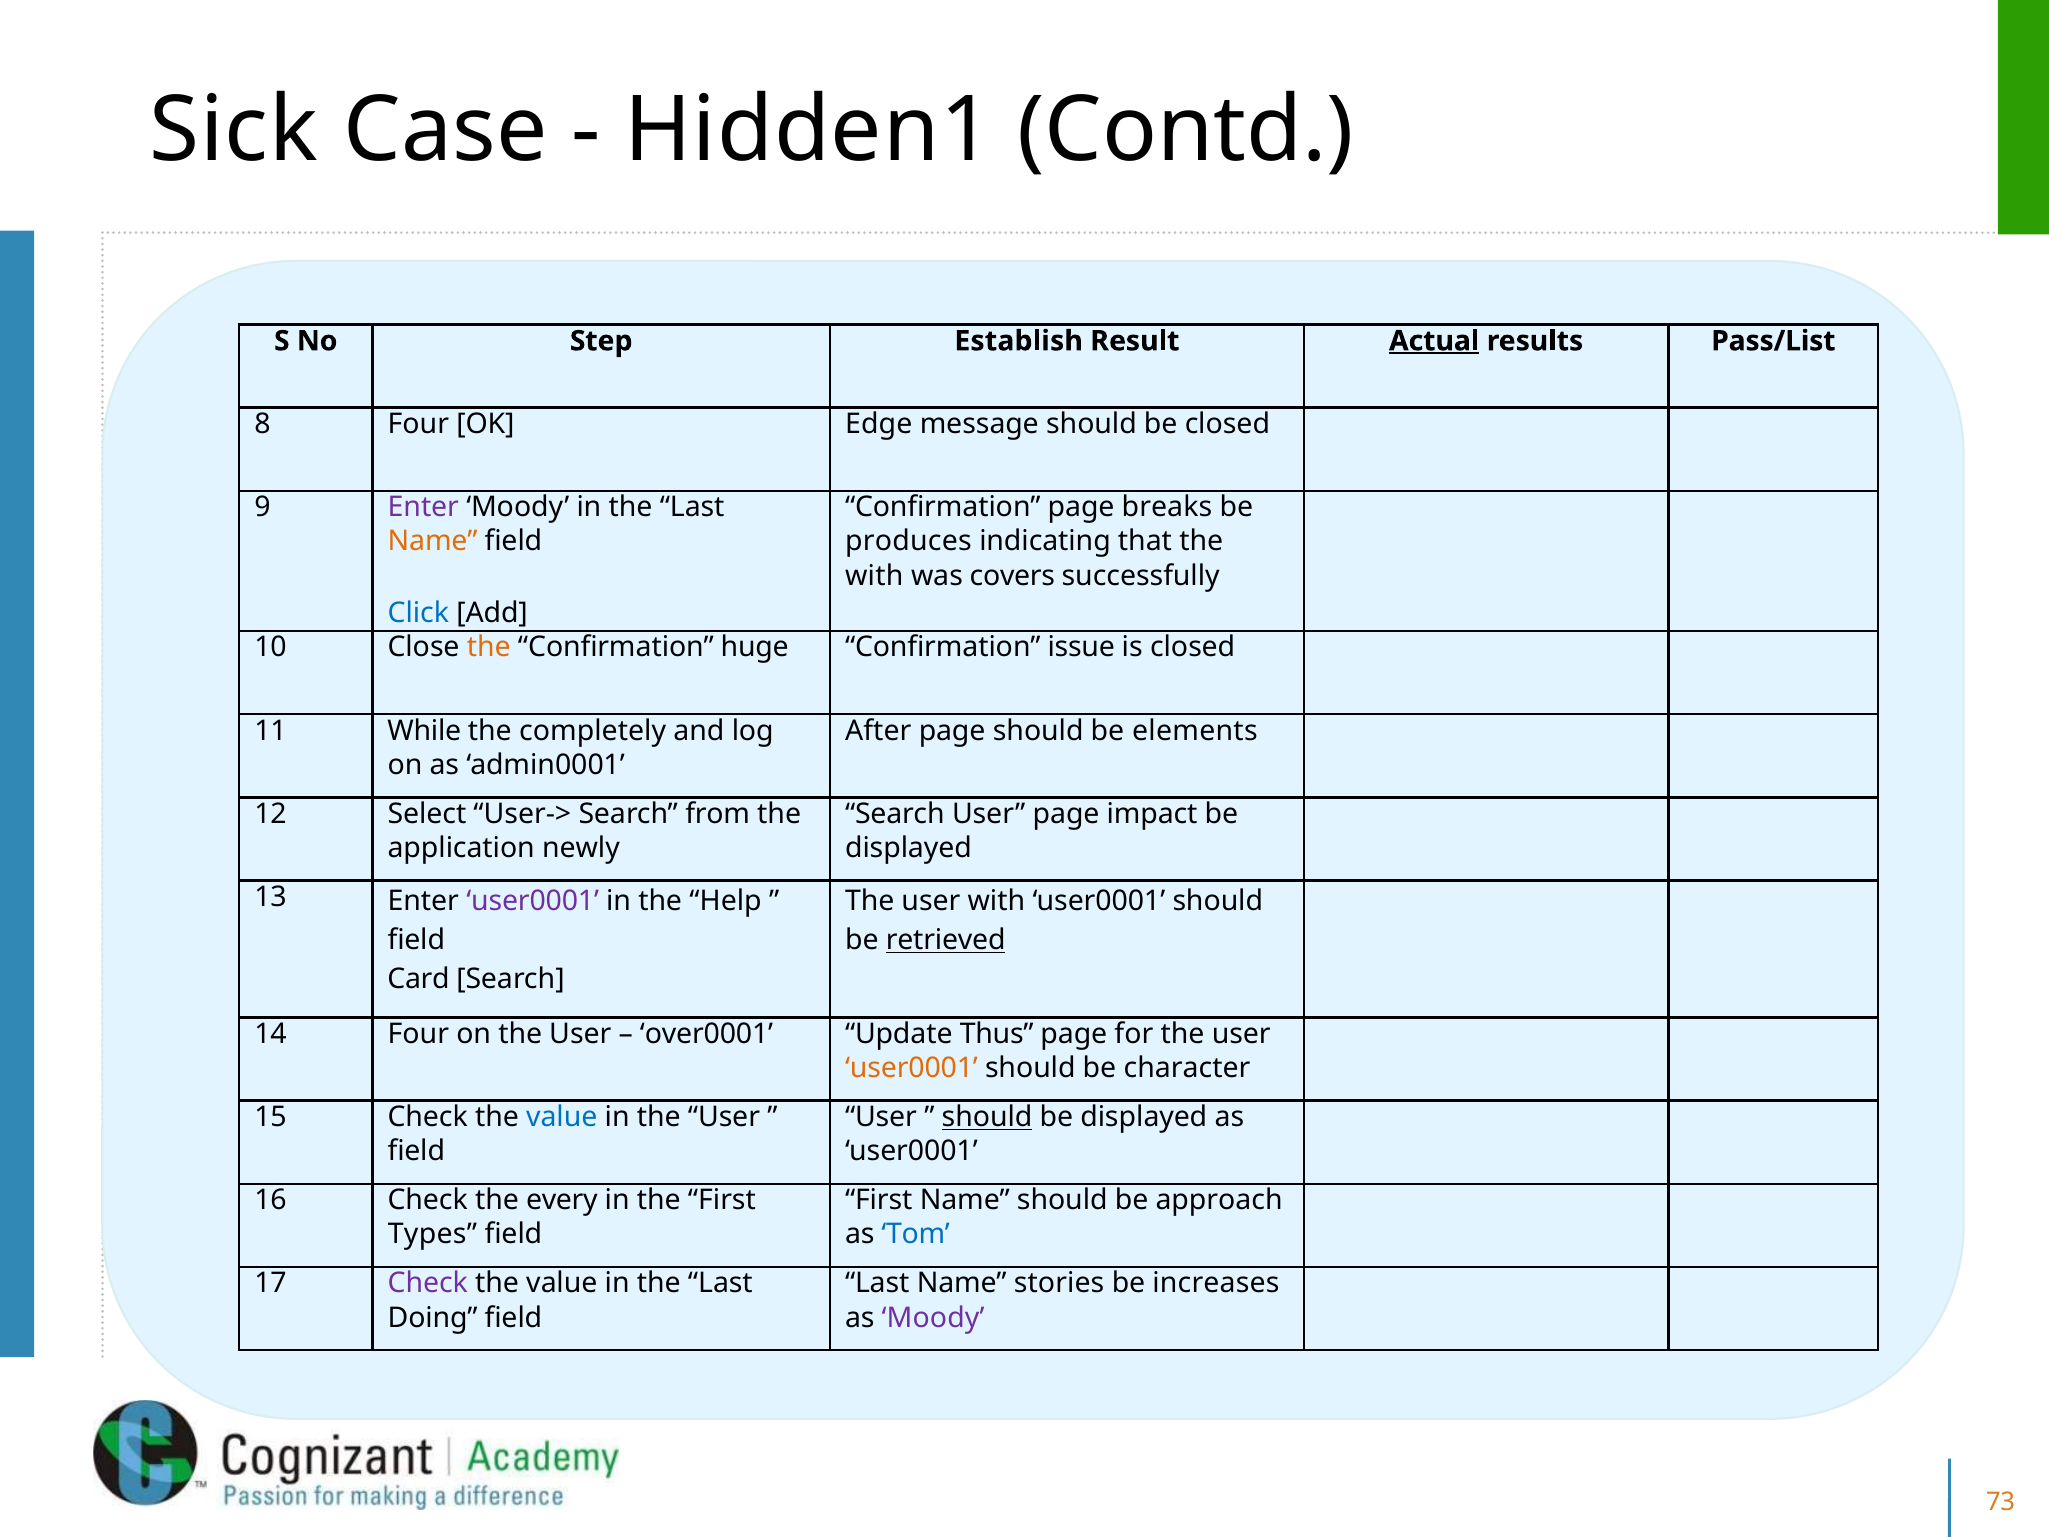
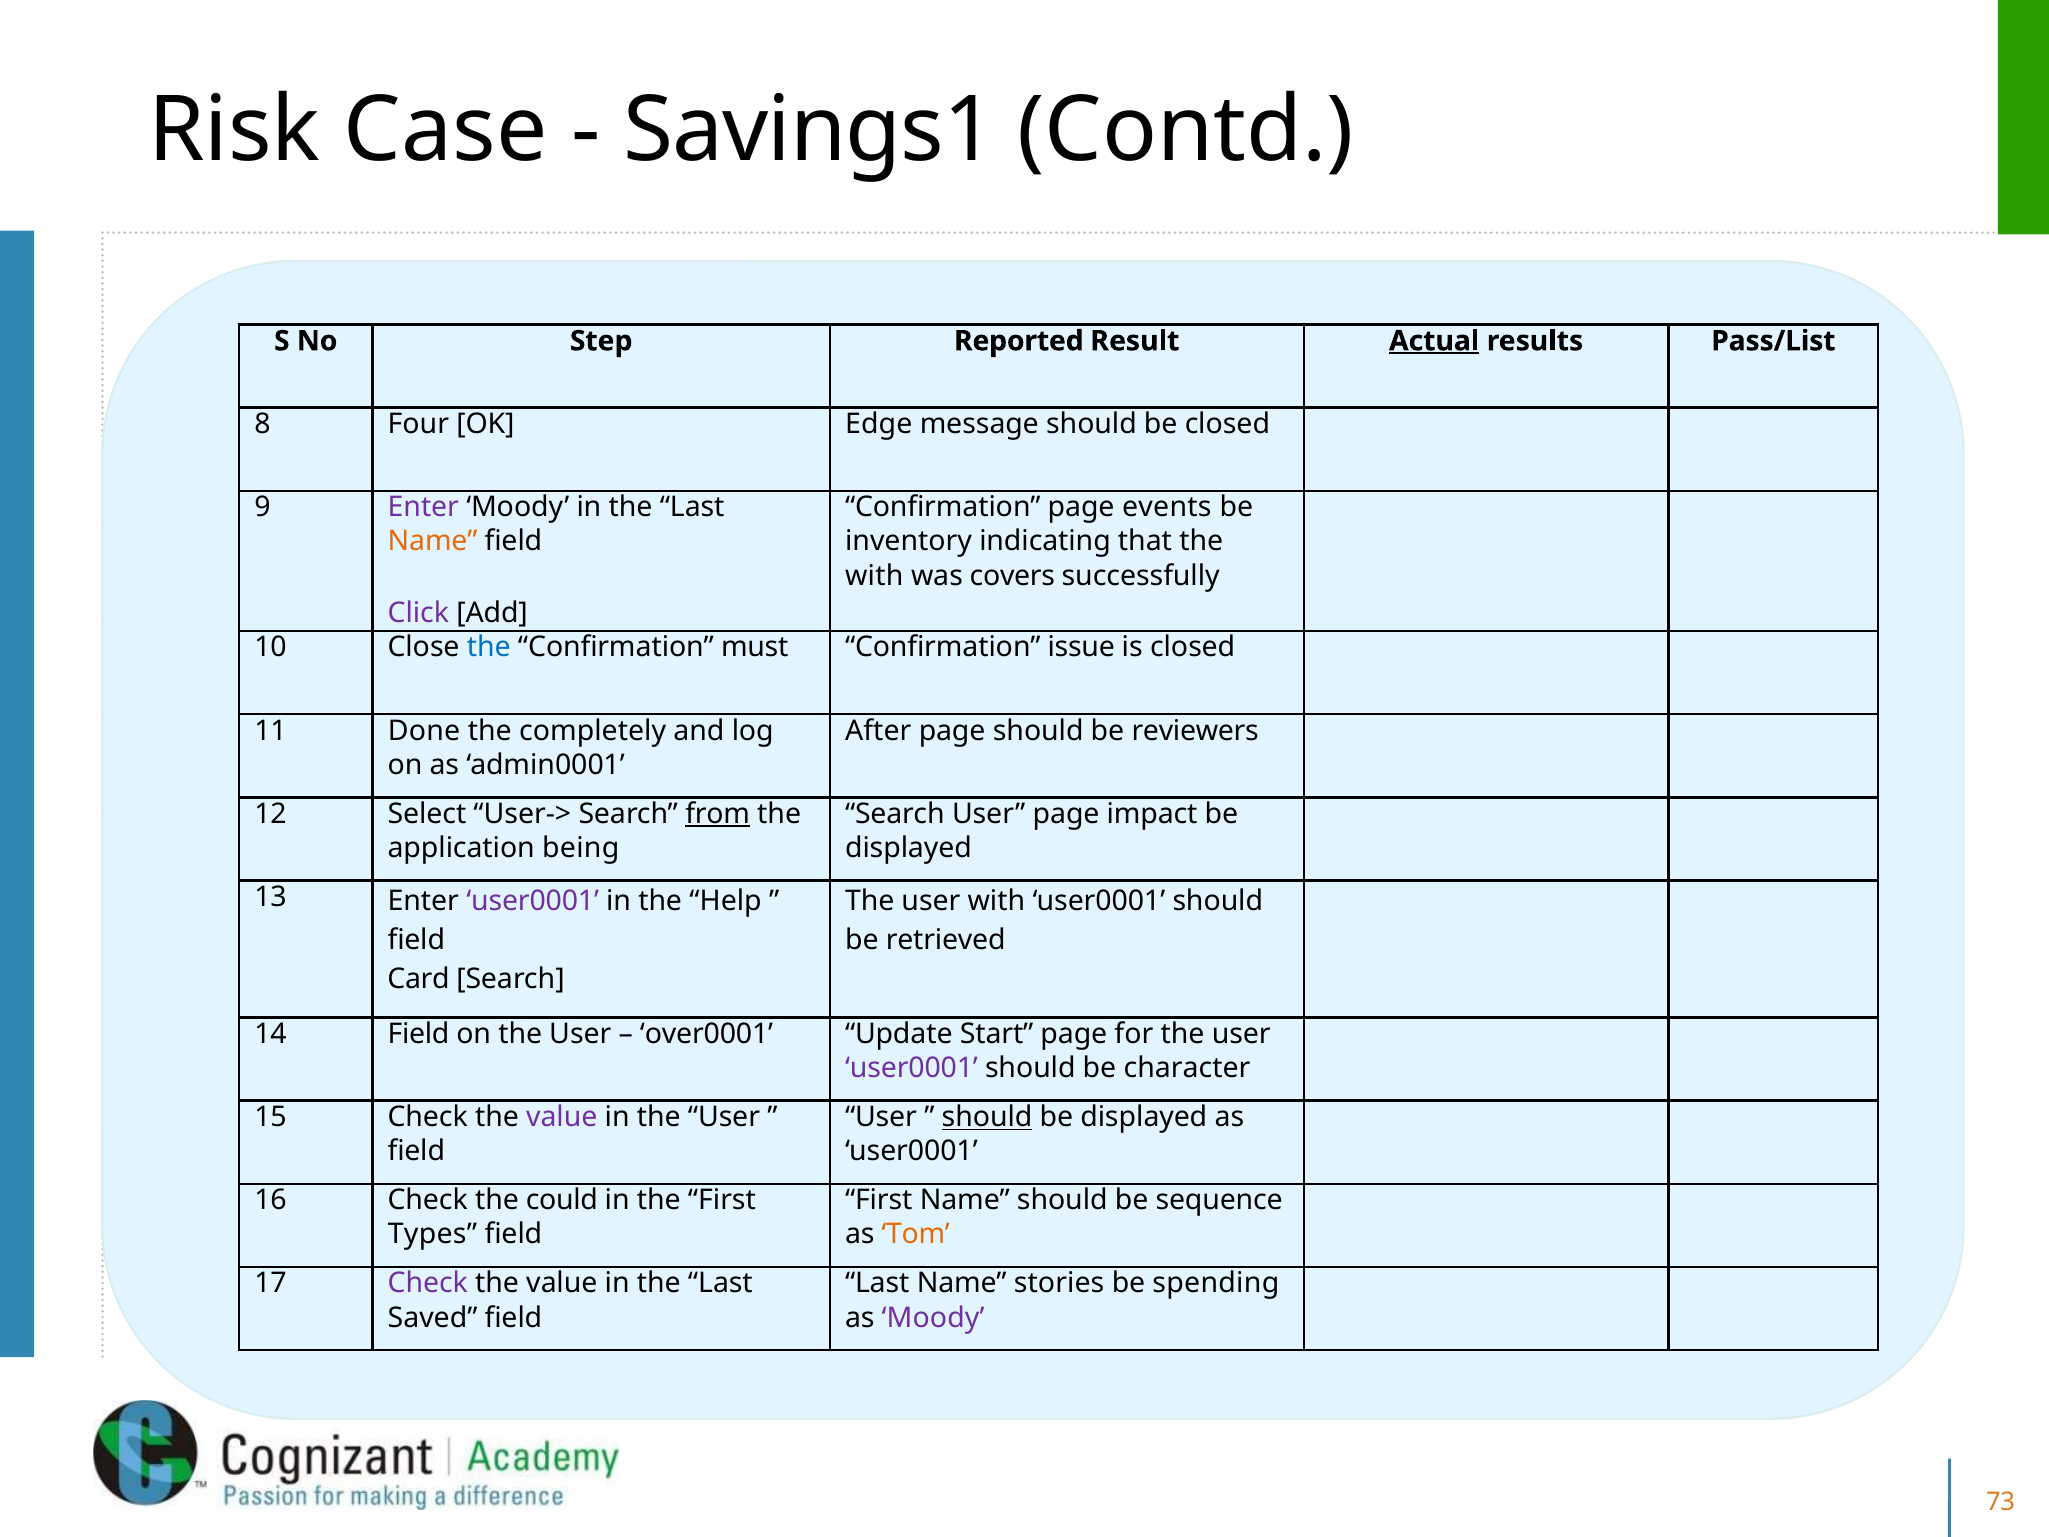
Sick: Sick -> Risk (234, 130)
Hidden1: Hidden1 -> Savings1 (809, 130)
Establish: Establish -> Reported (1019, 341)
breaks: breaks -> events (1167, 507)
produces: produces -> inventory (909, 541)
Click colour: blue -> purple (418, 613)
the colour: orange -> blue (489, 647)
huge: huge -> must (755, 647)
While: While -> Done (424, 731)
elements: elements -> reviewers (1195, 731)
from underline: none -> present (718, 814)
newly: newly -> being (581, 848)
retrieved underline: present -> none (946, 940)
14 Four: Four -> Field (419, 1034)
Thus: Thus -> Start (997, 1034)
user0001 colour: orange -> purple (911, 1068)
value colour: blue -> purple (562, 1117)
every: every -> could (562, 1200)
approach: approach -> sequence (1219, 1200)
Tom colour: blue -> orange (916, 1234)
increases: increases -> spending (1216, 1283)
Doing: Doing -> Saved (433, 1317)
